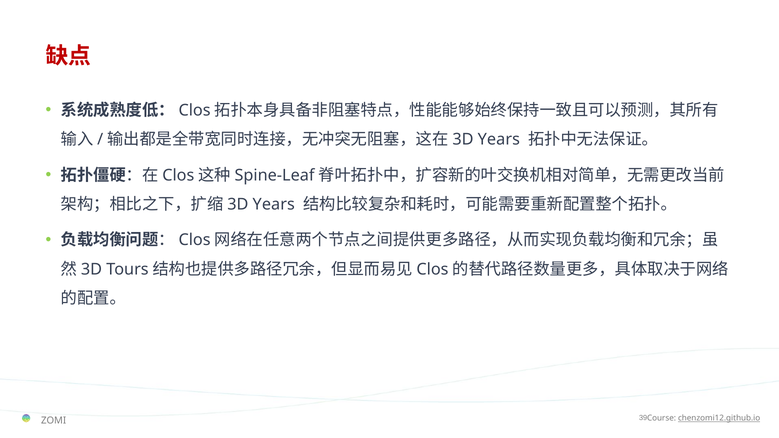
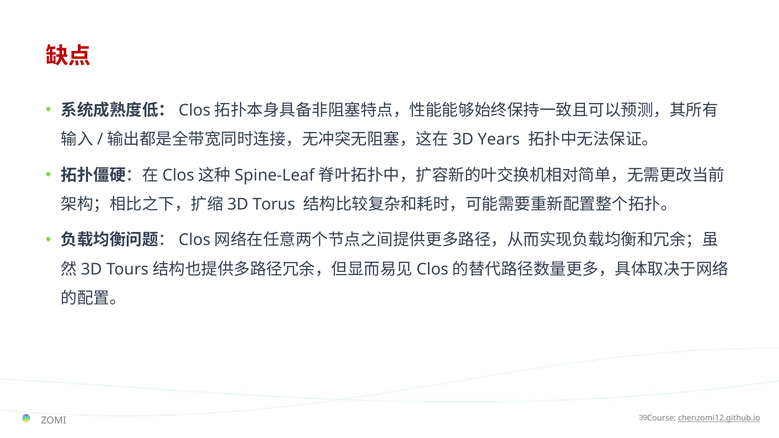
Years: Years -> Torus (274, 204)
